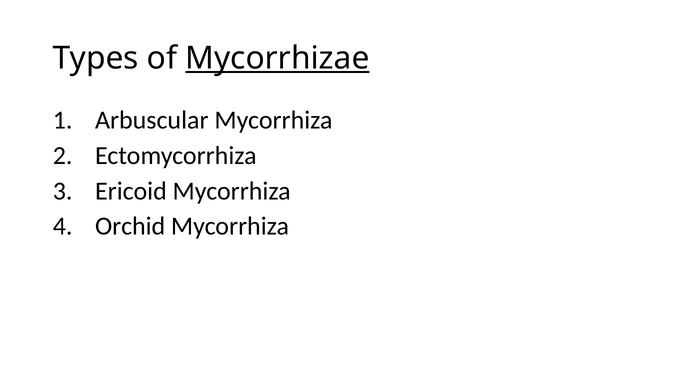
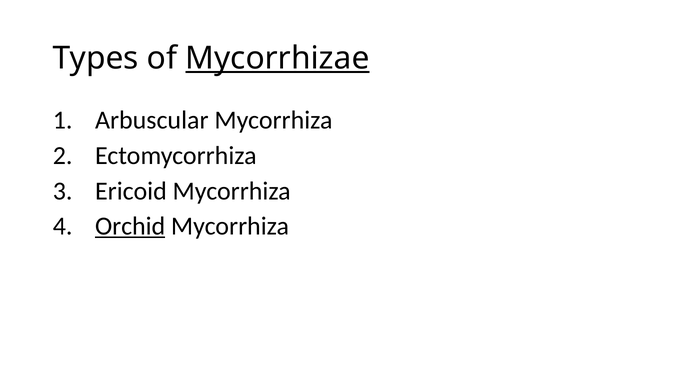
Orchid underline: none -> present (130, 226)
